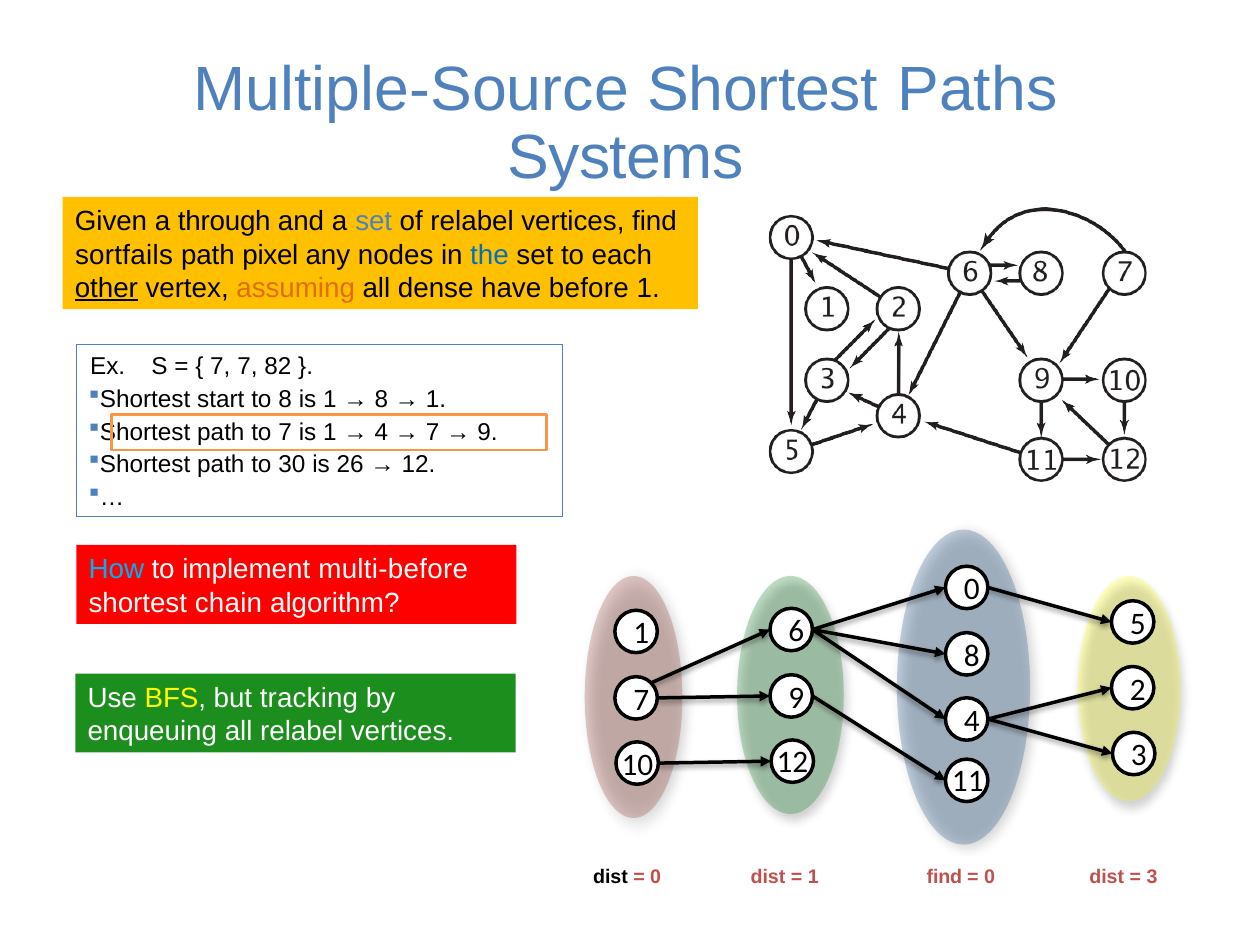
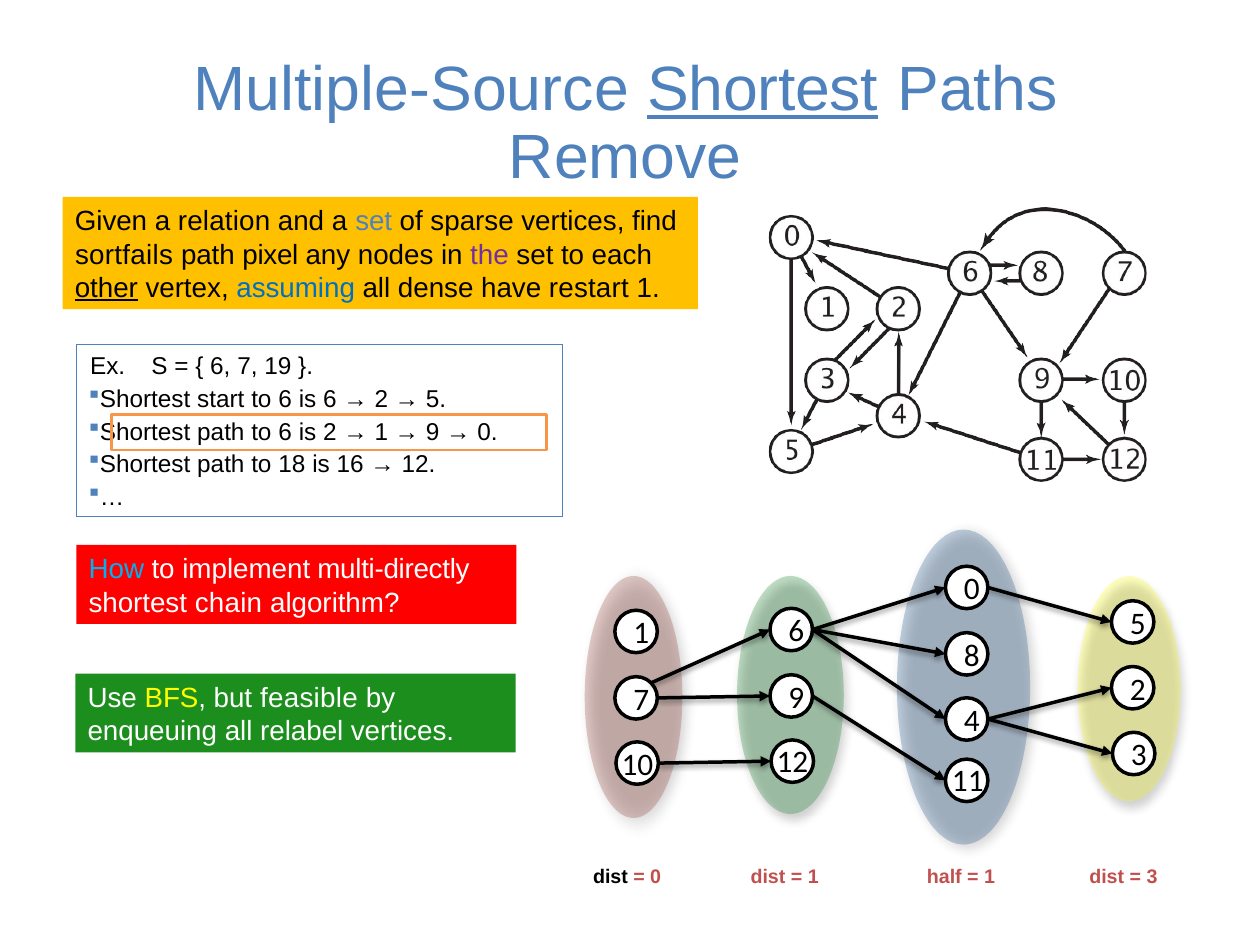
Shortest underline: none -> present (763, 90)
Systems: Systems -> Remove (625, 158)
through: through -> relation (224, 222)
of relabel: relabel -> sparse (472, 222)
the colour: blue -> purple (490, 255)
assuming colour: orange -> blue (296, 288)
before: before -> restart (589, 288)
7: 7 -> 6 (220, 367)
82: 82 -> 19 (278, 367)
8: 8 -> 6 (285, 399)
1: 1 -> 6 (330, 399)
8: 8 -> 2 (381, 399)
1: 1 -> 5 (436, 399)
path to 7: 7 -> 6 (285, 432)
1: 1 -> 2 (330, 432)
4: 4 -> 1 (381, 432)
7: 7 -> 9 (433, 432)
9: 9 -> 0 (487, 432)
30: 30 -> 18 (292, 465)
26: 26 -> 16 (350, 465)
multi-before: multi-before -> multi-directly (393, 570)
tracking: tracking -> feasible (309, 698)
find: find -> half (944, 877)
0: 0 -> 1 (990, 877)
